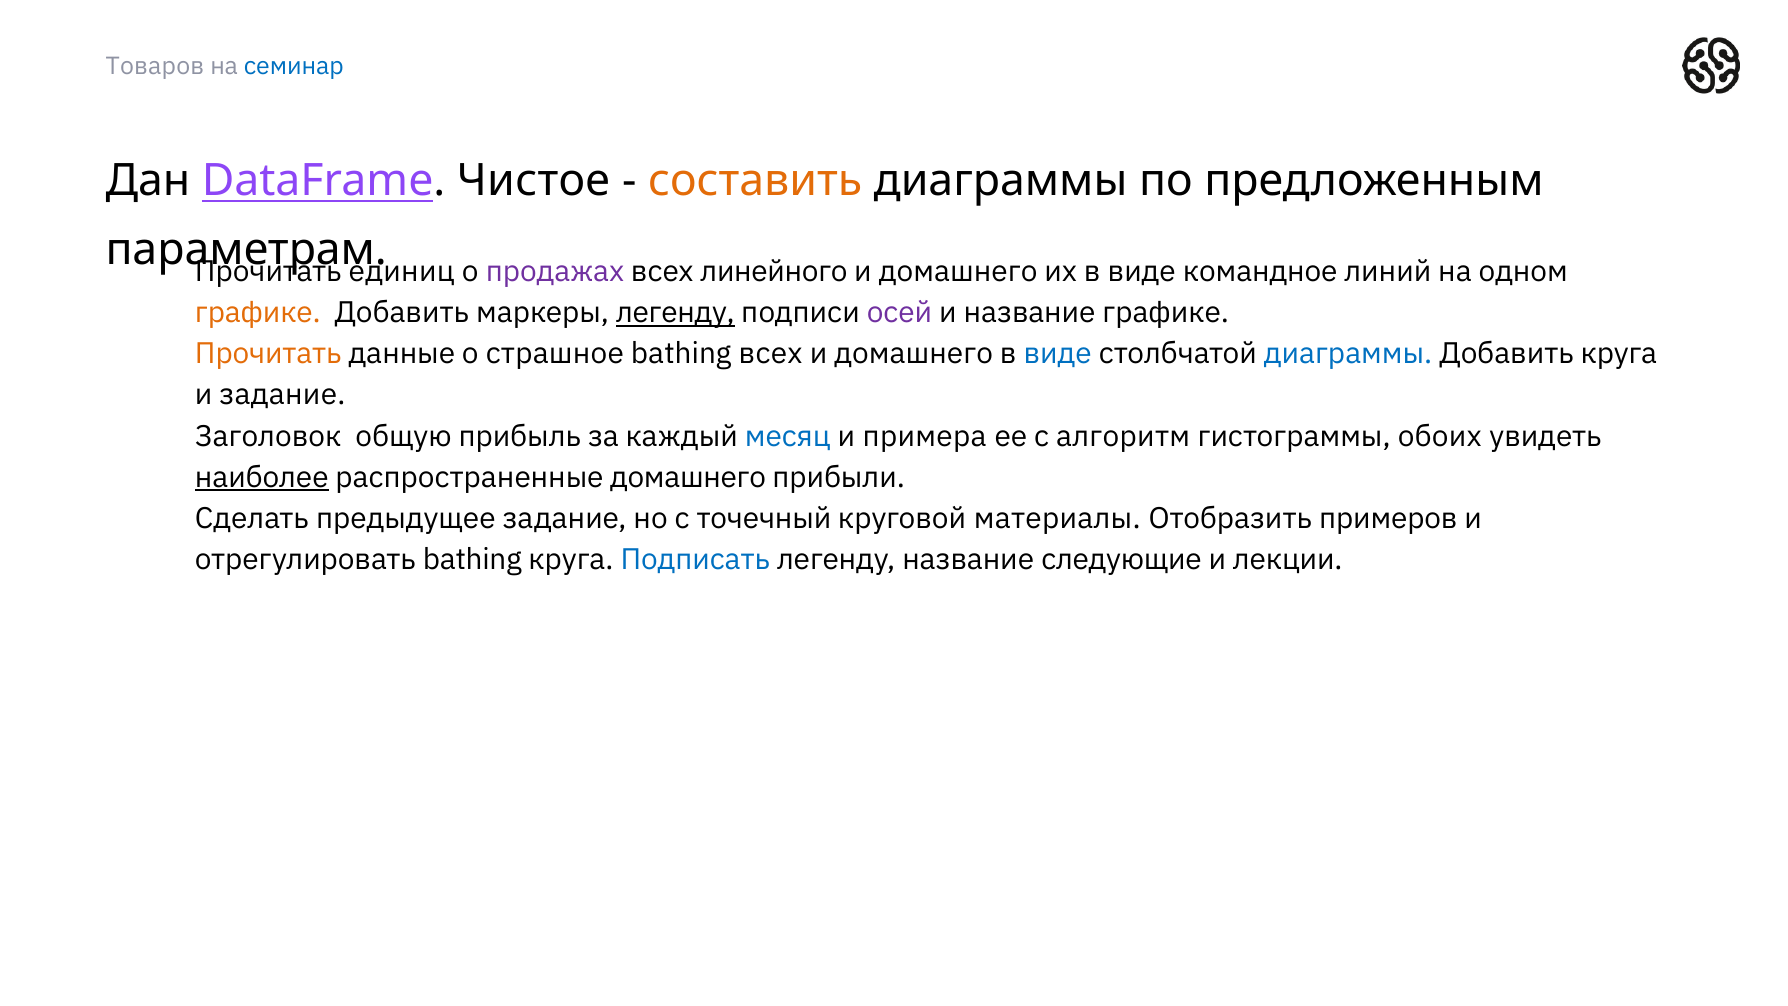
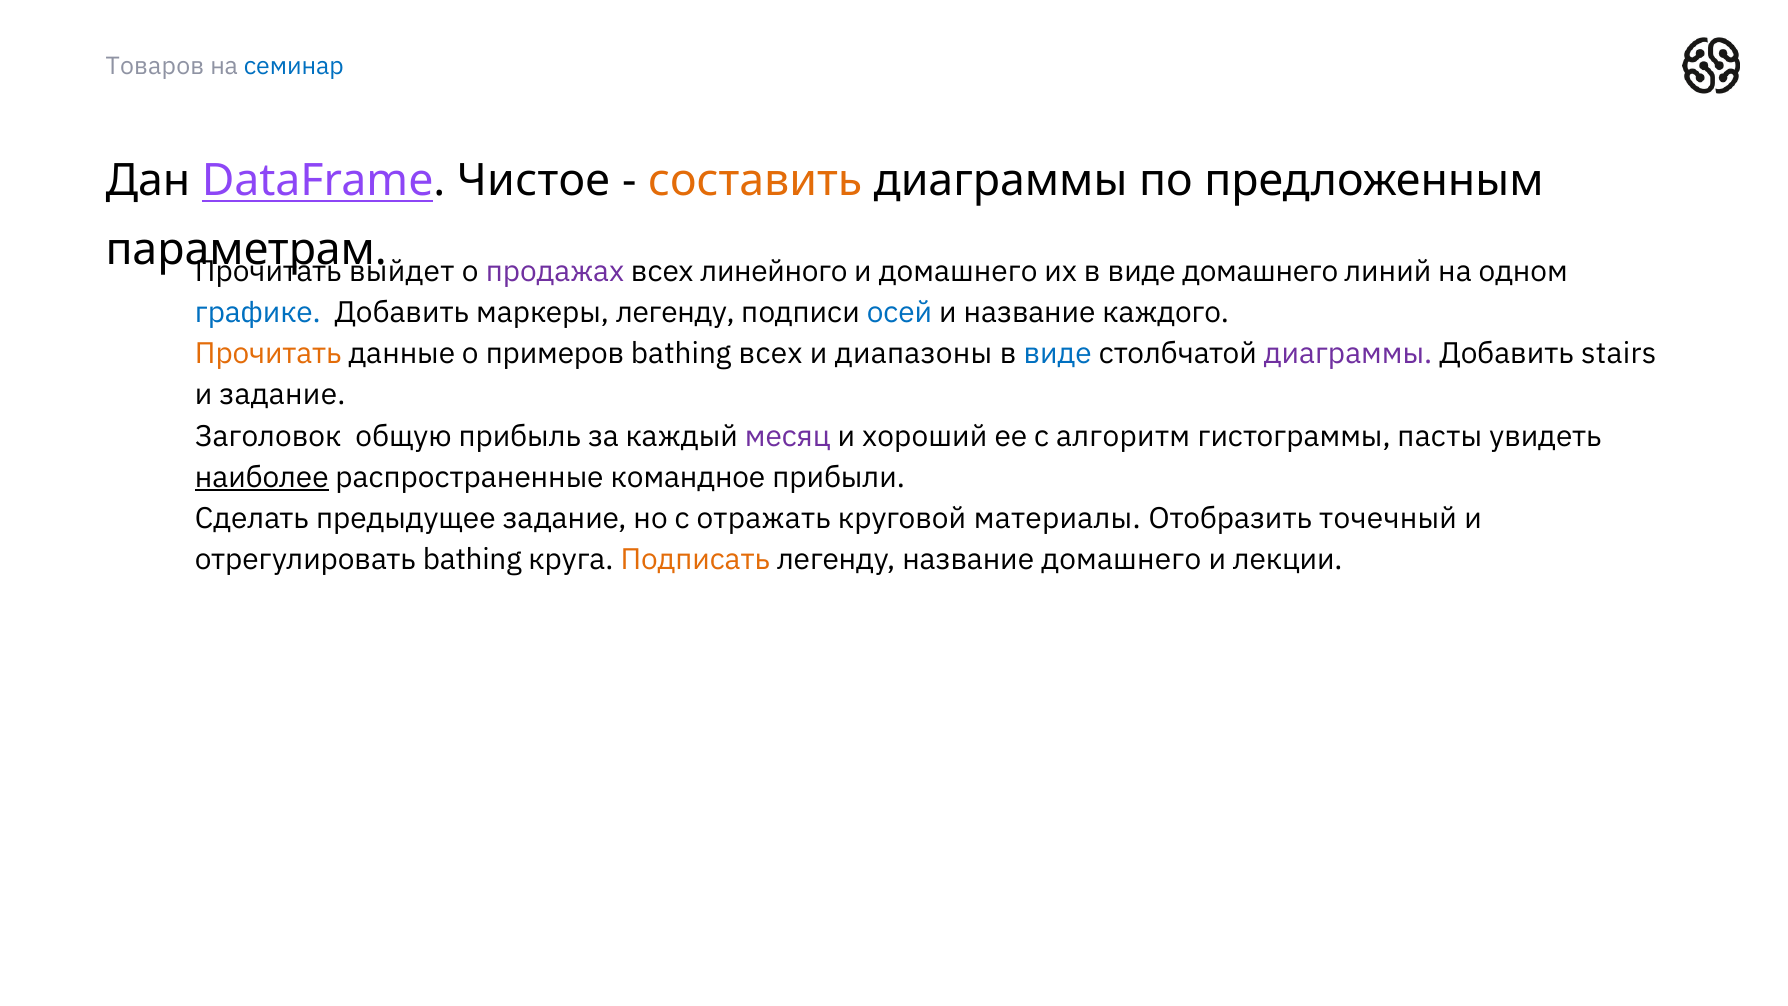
единиц: единиц -> выйдет (402, 272)
виде командное: командное -> домашнего (1260, 272)
графике colour: orange -> blue (258, 313)
легенду underline: present -> none (675, 313)
осей colour: purple -> blue (899, 313)
название графике: графике -> каждого (1166, 313)
страшное: страшное -> примеров (555, 354)
домашнего: домашнего -> диапазоны (914, 354)
диаграммы colour: blue -> purple (1348, 354)
Добавить круга: круга -> stairs (1619, 354)
месяц colour: blue -> purple (788, 436)
примера: примера -> хороший (925, 436)
обоих: обоих -> пасты (1440, 436)
распространенные домашнего: домашнего -> командное (688, 477)
точечный: точечный -> отражать (764, 518)
примеров: примеров -> точечный (1388, 518)
Подписать colour: blue -> orange (695, 559)
название следующие: следующие -> домашнего (1121, 559)
